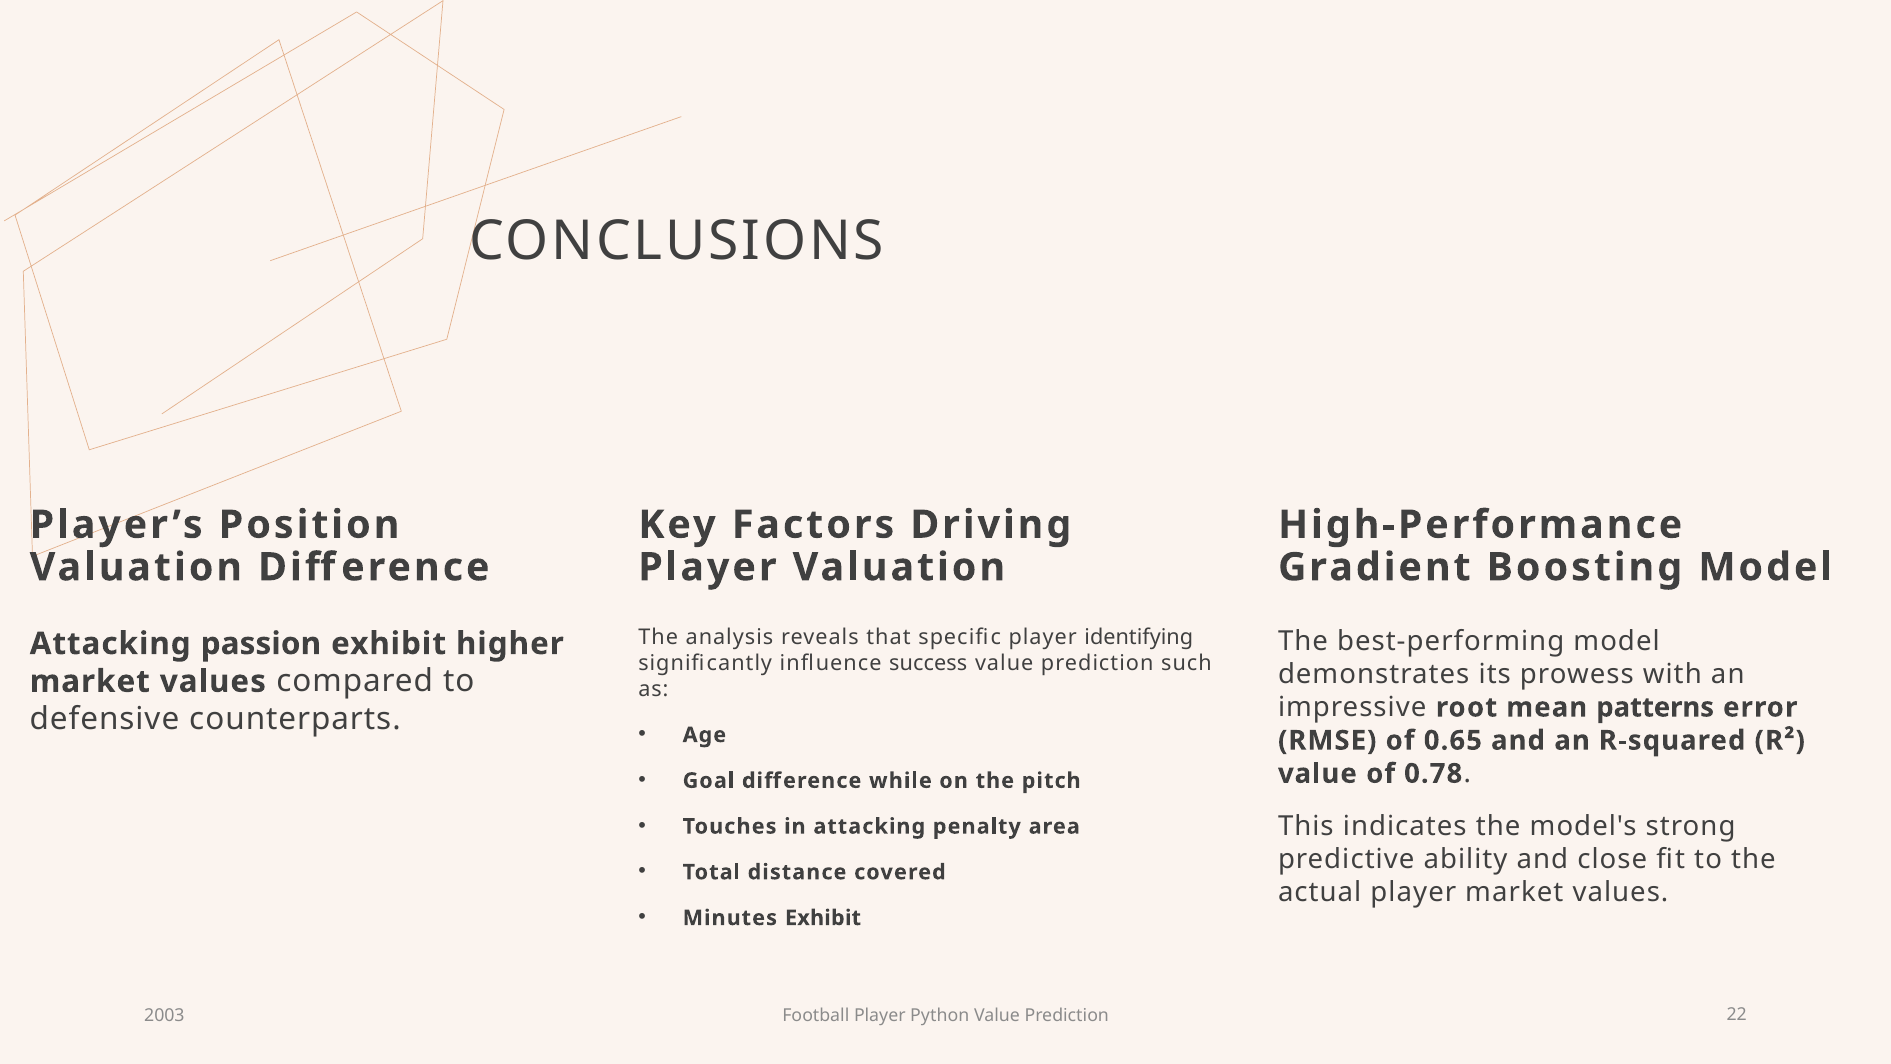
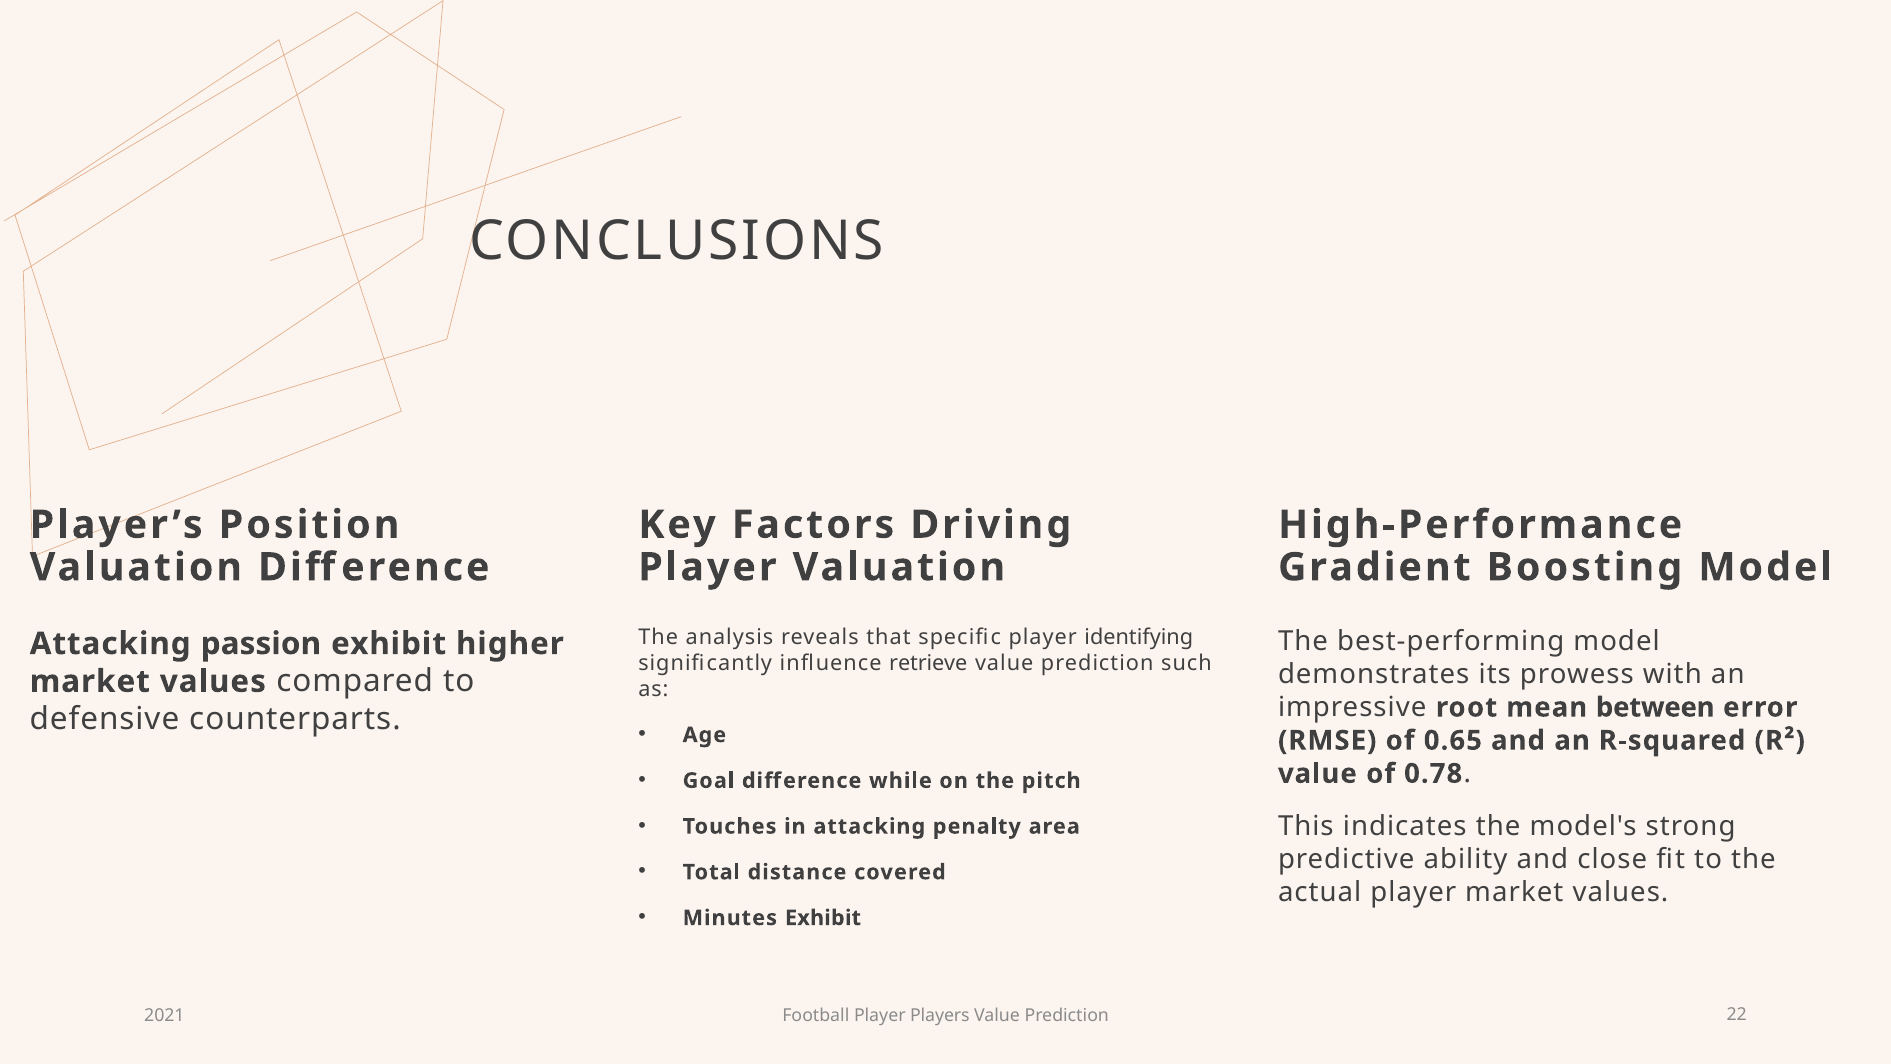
success: success -> retrieve (928, 663)
patterns: patterns -> between (1655, 707)
2003: 2003 -> 2021 (164, 1015)
Python: Python -> Players (940, 1015)
